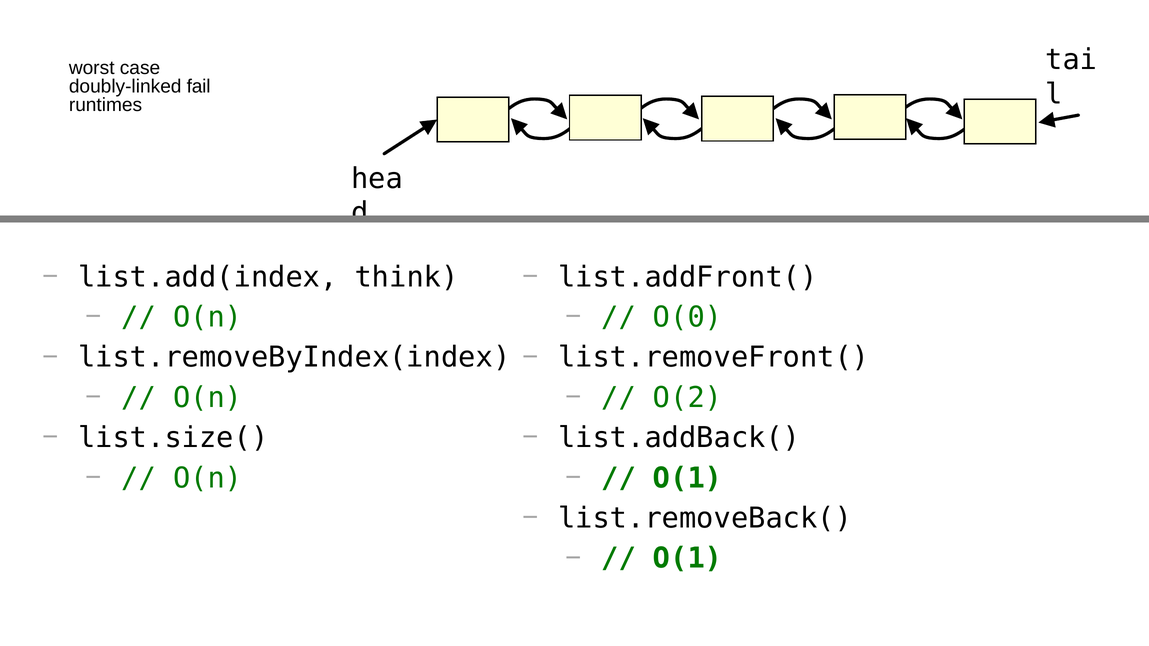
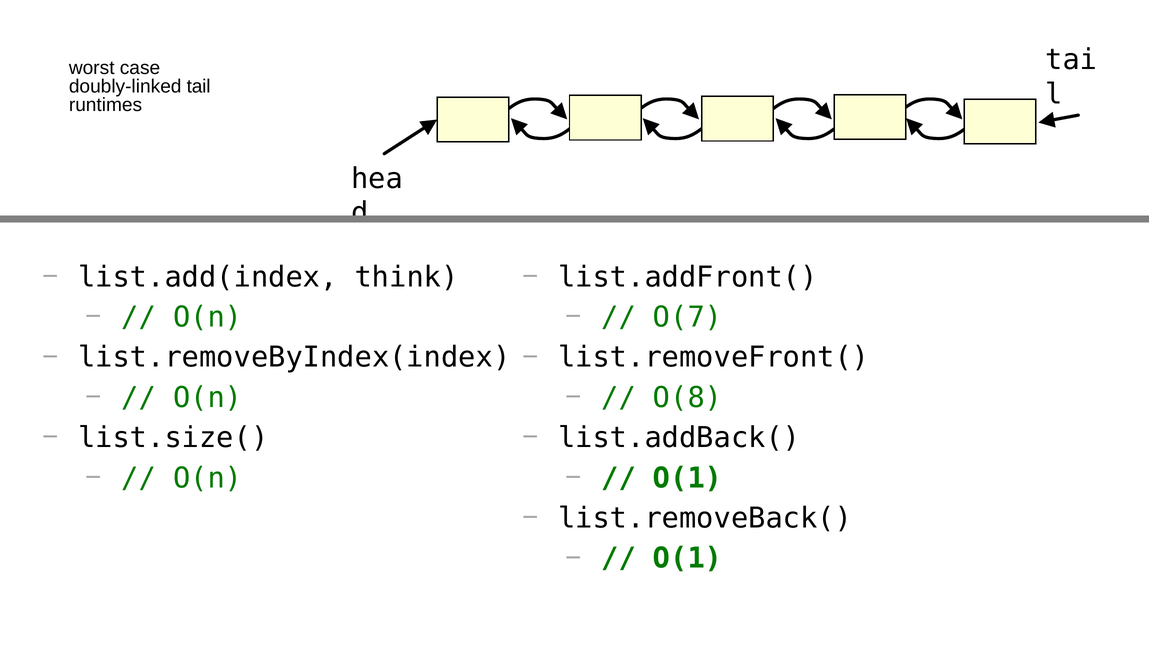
fail: fail -> tail (199, 87)
O(0: O(0 -> O(7 (688, 317)
O(2: O(2 -> O(8 (688, 398)
